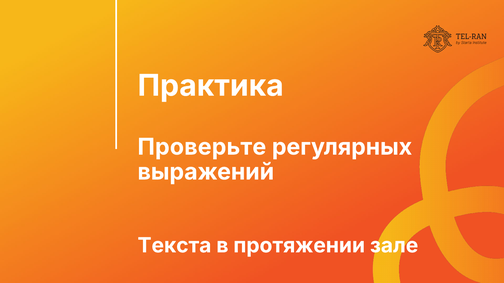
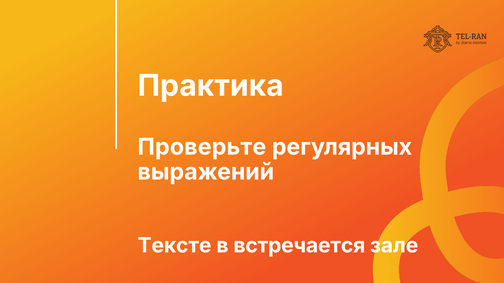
Текста: Текста -> Тексте (174, 246)
протяжении: протяжении -> встречается (299, 246)
